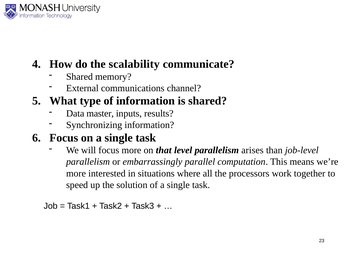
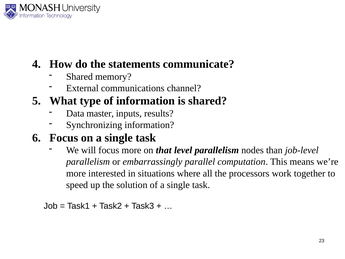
scalability: scalability -> statements (134, 64)
arises: arises -> nodes (253, 150)
